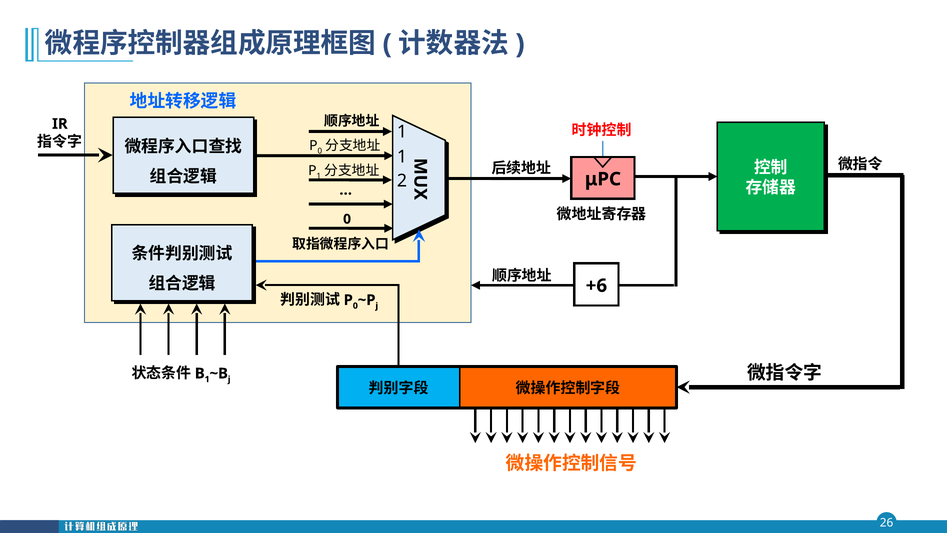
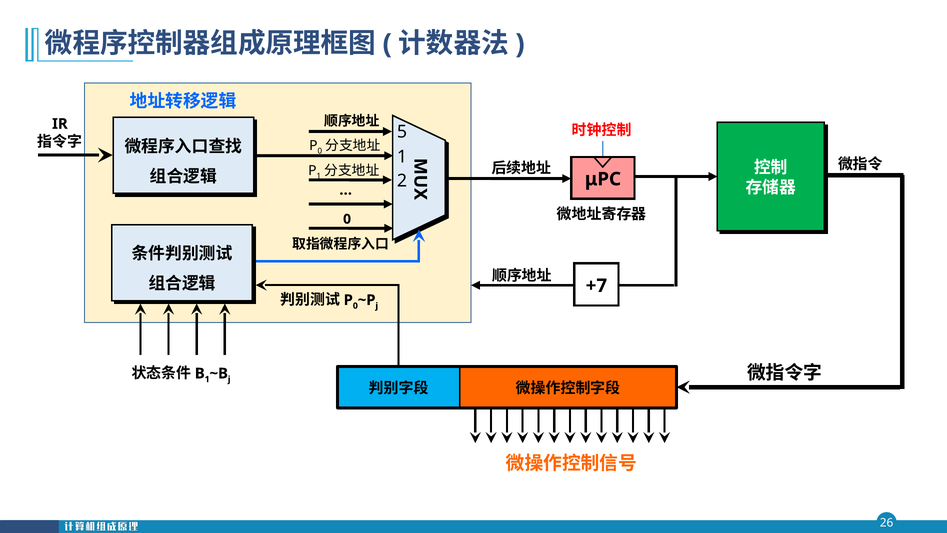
1: 1 -> 5 (402, 132)
+6: +6 -> +7 (596, 286)
